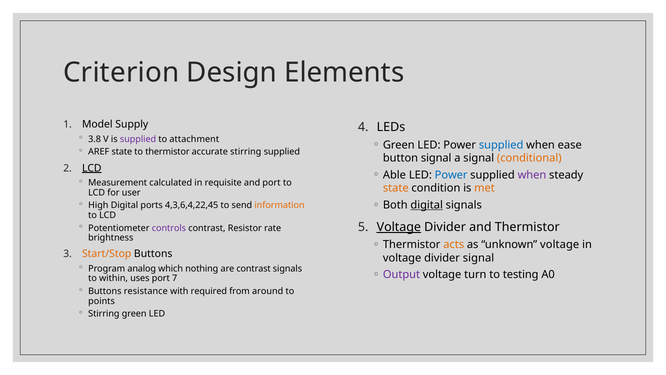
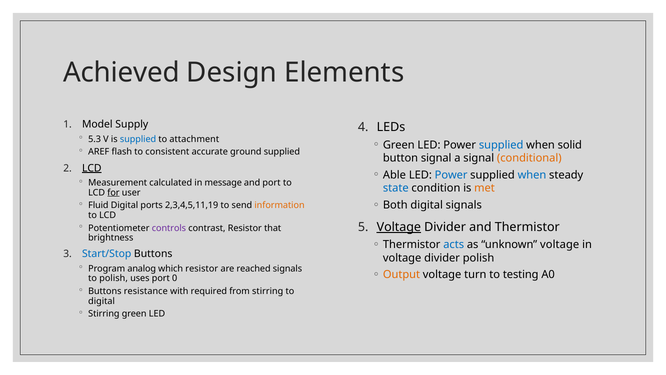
Criterion: Criterion -> Achieved (121, 72)
3.8: 3.8 -> 5.3 (95, 139)
supplied colour: purple -> blue (138, 139)
ease: ease -> solid (570, 145)
AREF state: state -> flash (122, 152)
to thermistor: thermistor -> consistent (167, 152)
accurate stirring: stirring -> ground (246, 152)
when colour: purple -> blue (532, 175)
requisite: requisite -> message (223, 183)
state colour: orange -> blue (396, 188)
for underline: none -> present (113, 192)
digital underline: present -> none (427, 205)
High: High -> Fluid (98, 205)
4,3,6,4,22,45: 4,3,6,4,22,45 -> 2,3,4,5,11,19 (192, 205)
rate: rate -> that (273, 228)
acts colour: orange -> blue (454, 244)
Start/Stop colour: orange -> blue (107, 254)
divider signal: signal -> polish (479, 258)
which nothing: nothing -> resistor (202, 268)
are contrast: contrast -> reached (254, 268)
Output colour: purple -> orange (401, 274)
to within: within -> polish (114, 278)
7: 7 -> 0 (175, 278)
from around: around -> stirring (268, 291)
points: points -> digital (102, 301)
